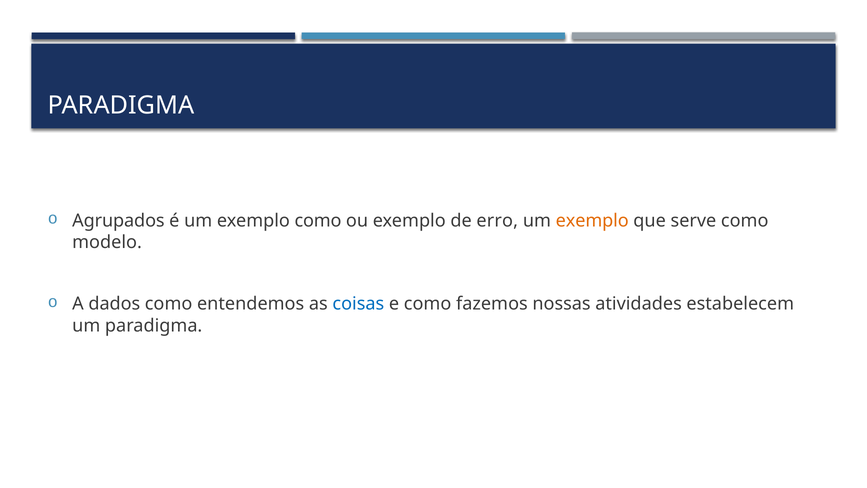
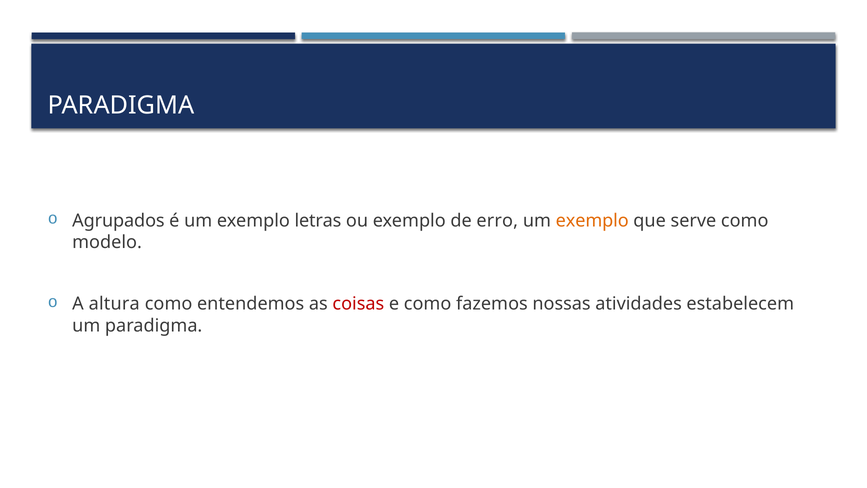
exemplo como: como -> letras (318, 221)
dados: dados -> altura (114, 304)
coisas colour: blue -> red (358, 304)
